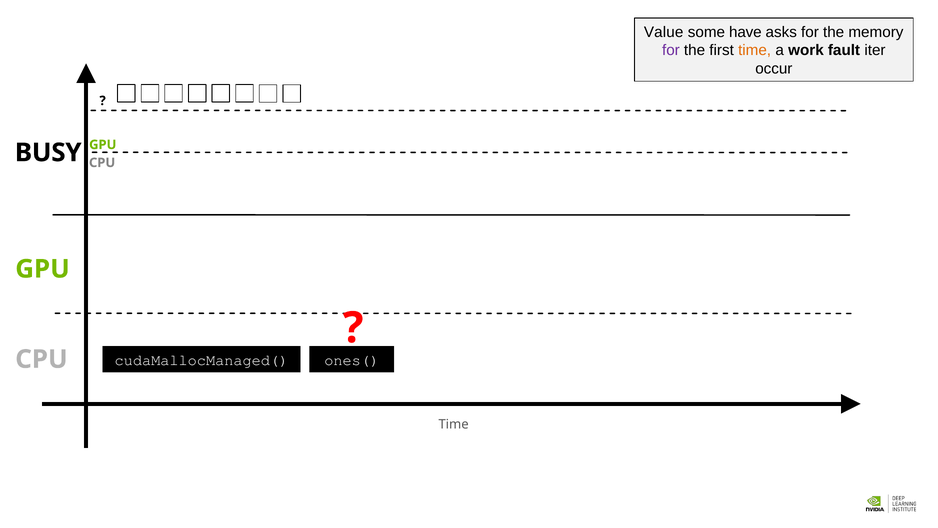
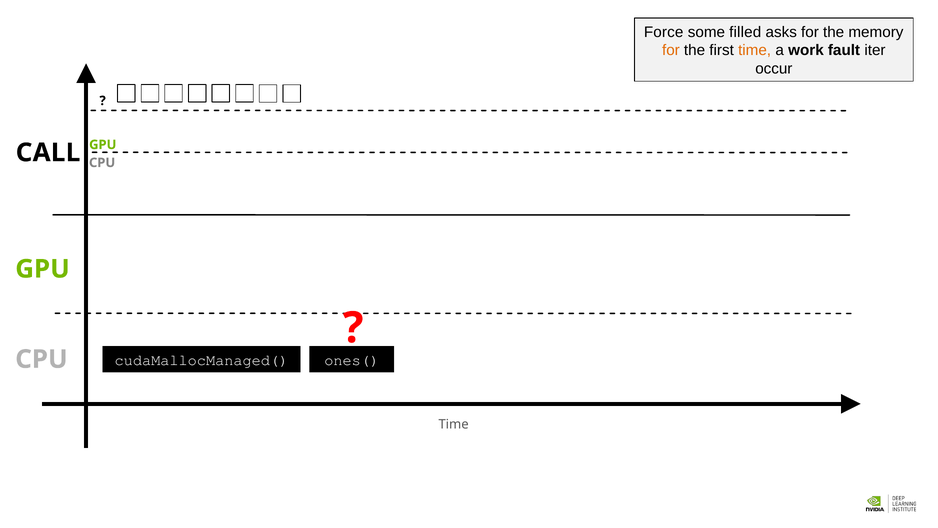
Value: Value -> Force (664, 32)
have: have -> filled (745, 32)
for colour: purple -> orange (671, 50)
BUSY: BUSY -> CALL (48, 153)
